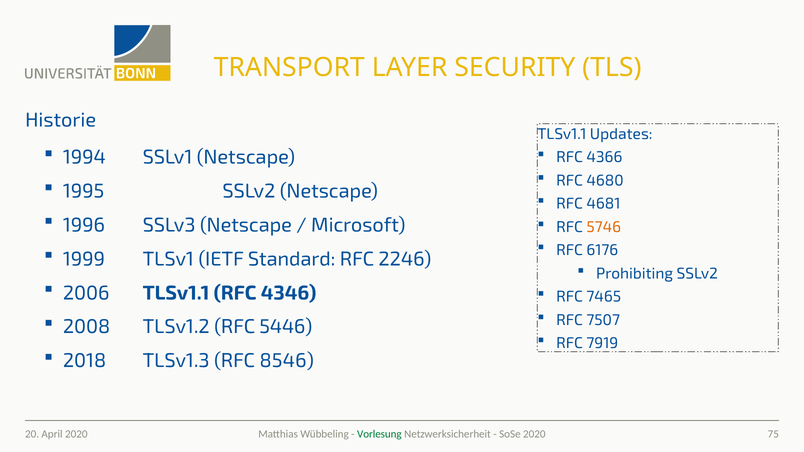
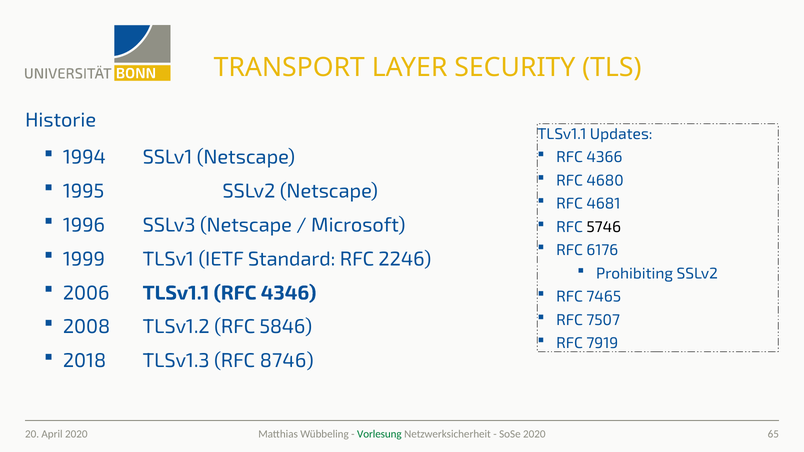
5746 colour: orange -> black (604, 227)
5446: 5446 -> 5846 (286, 327)
8546: 8546 -> 8746 (287, 361)
75: 75 -> 65 (773, 434)
